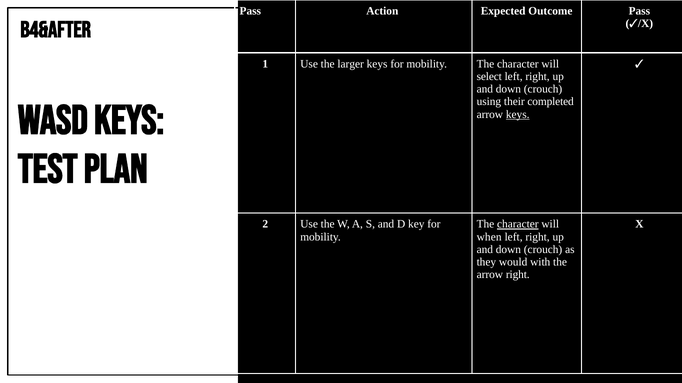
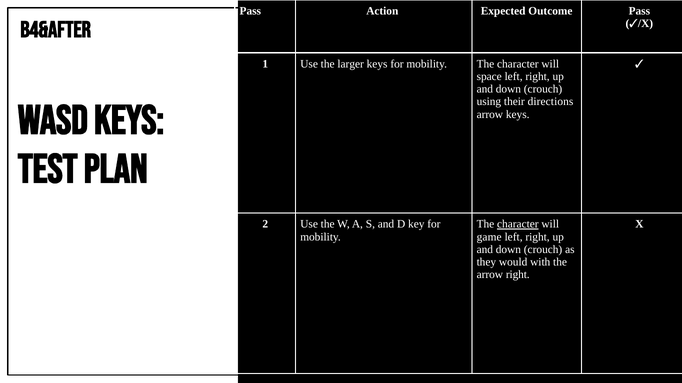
select: select -> space (489, 77)
completed: completed -> directions (551, 102)
keys underline: present -> none (518, 115)
when: when -> game (489, 237)
